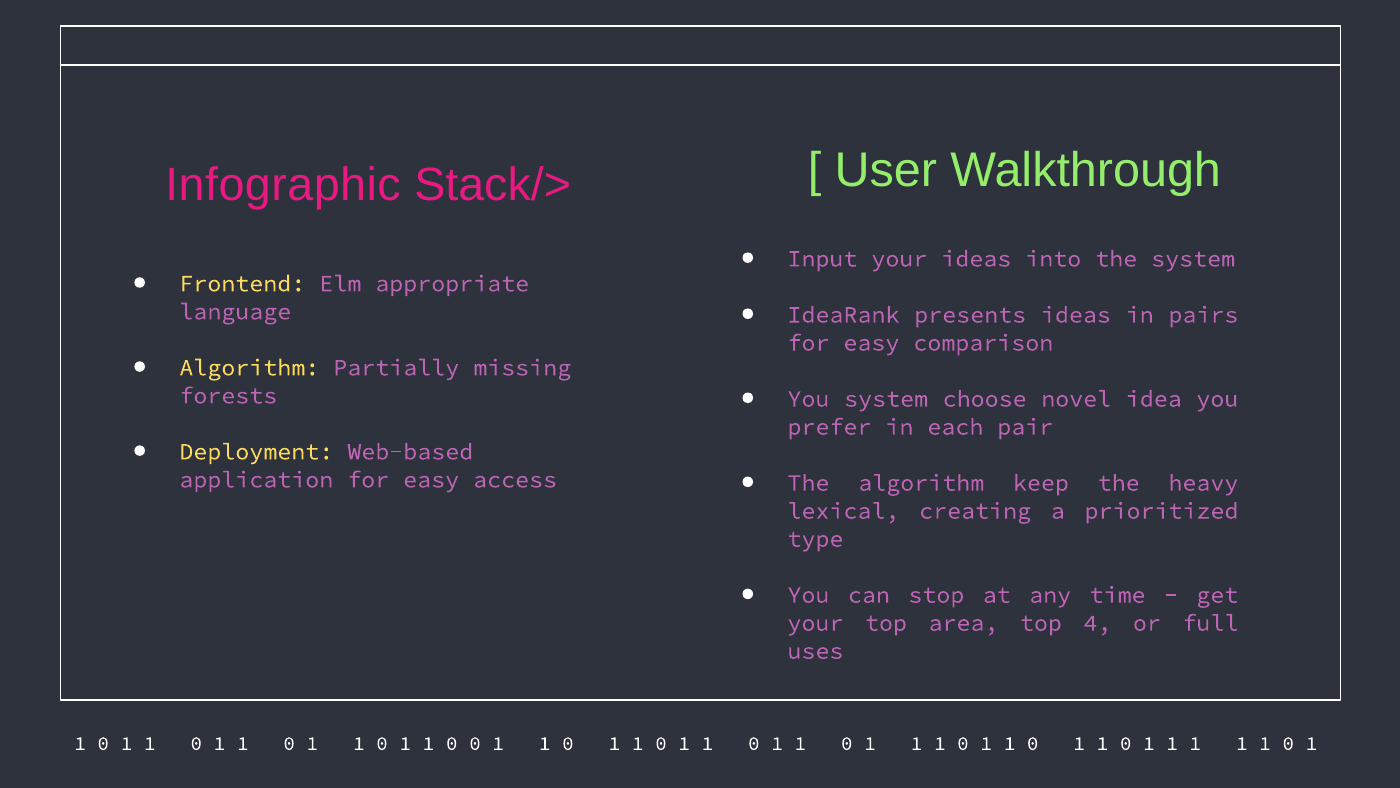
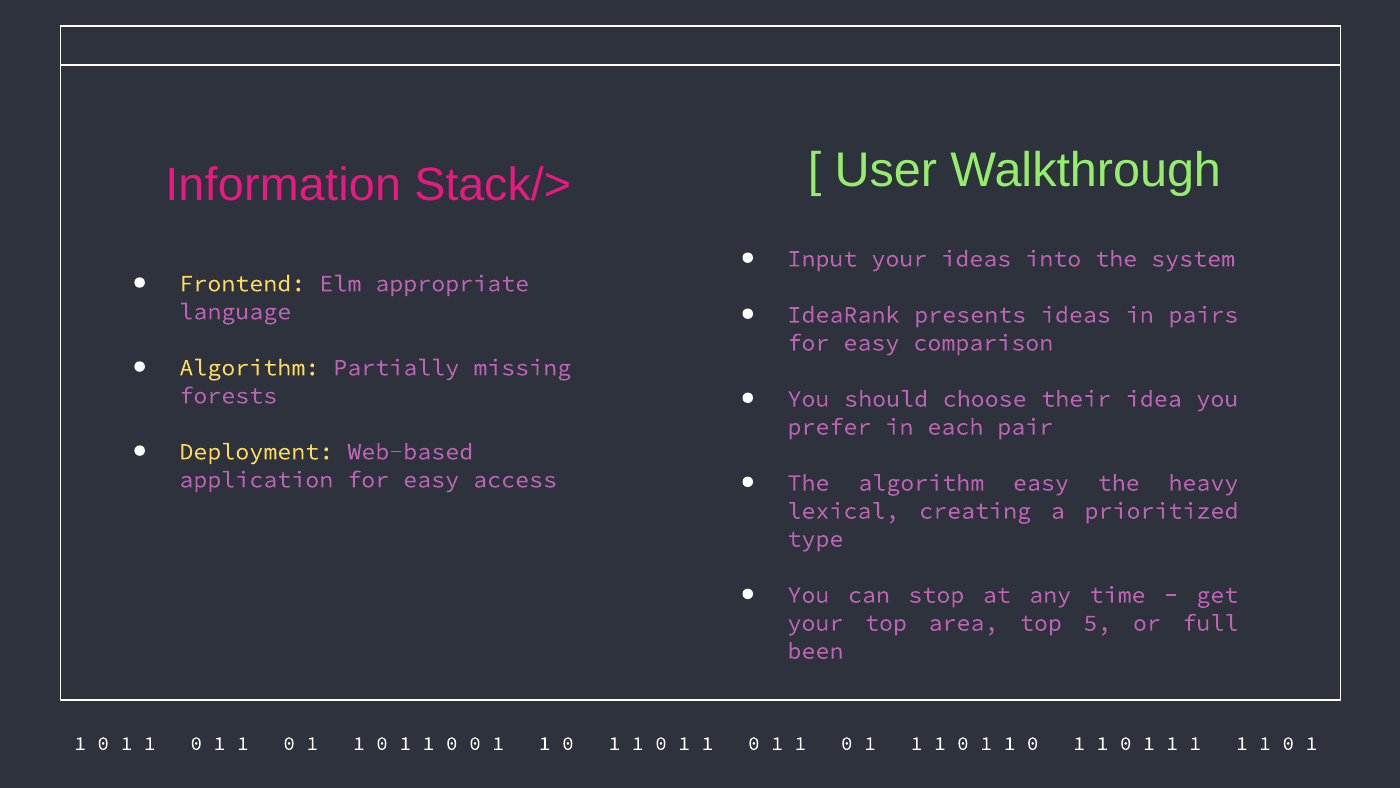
Infographic: Infographic -> Information (283, 185)
You system: system -> should (886, 399)
novel: novel -> their (1076, 399)
algorithm keep: keep -> easy (1041, 483)
4: 4 -> 5 (1097, 623)
uses: uses -> been (815, 651)
